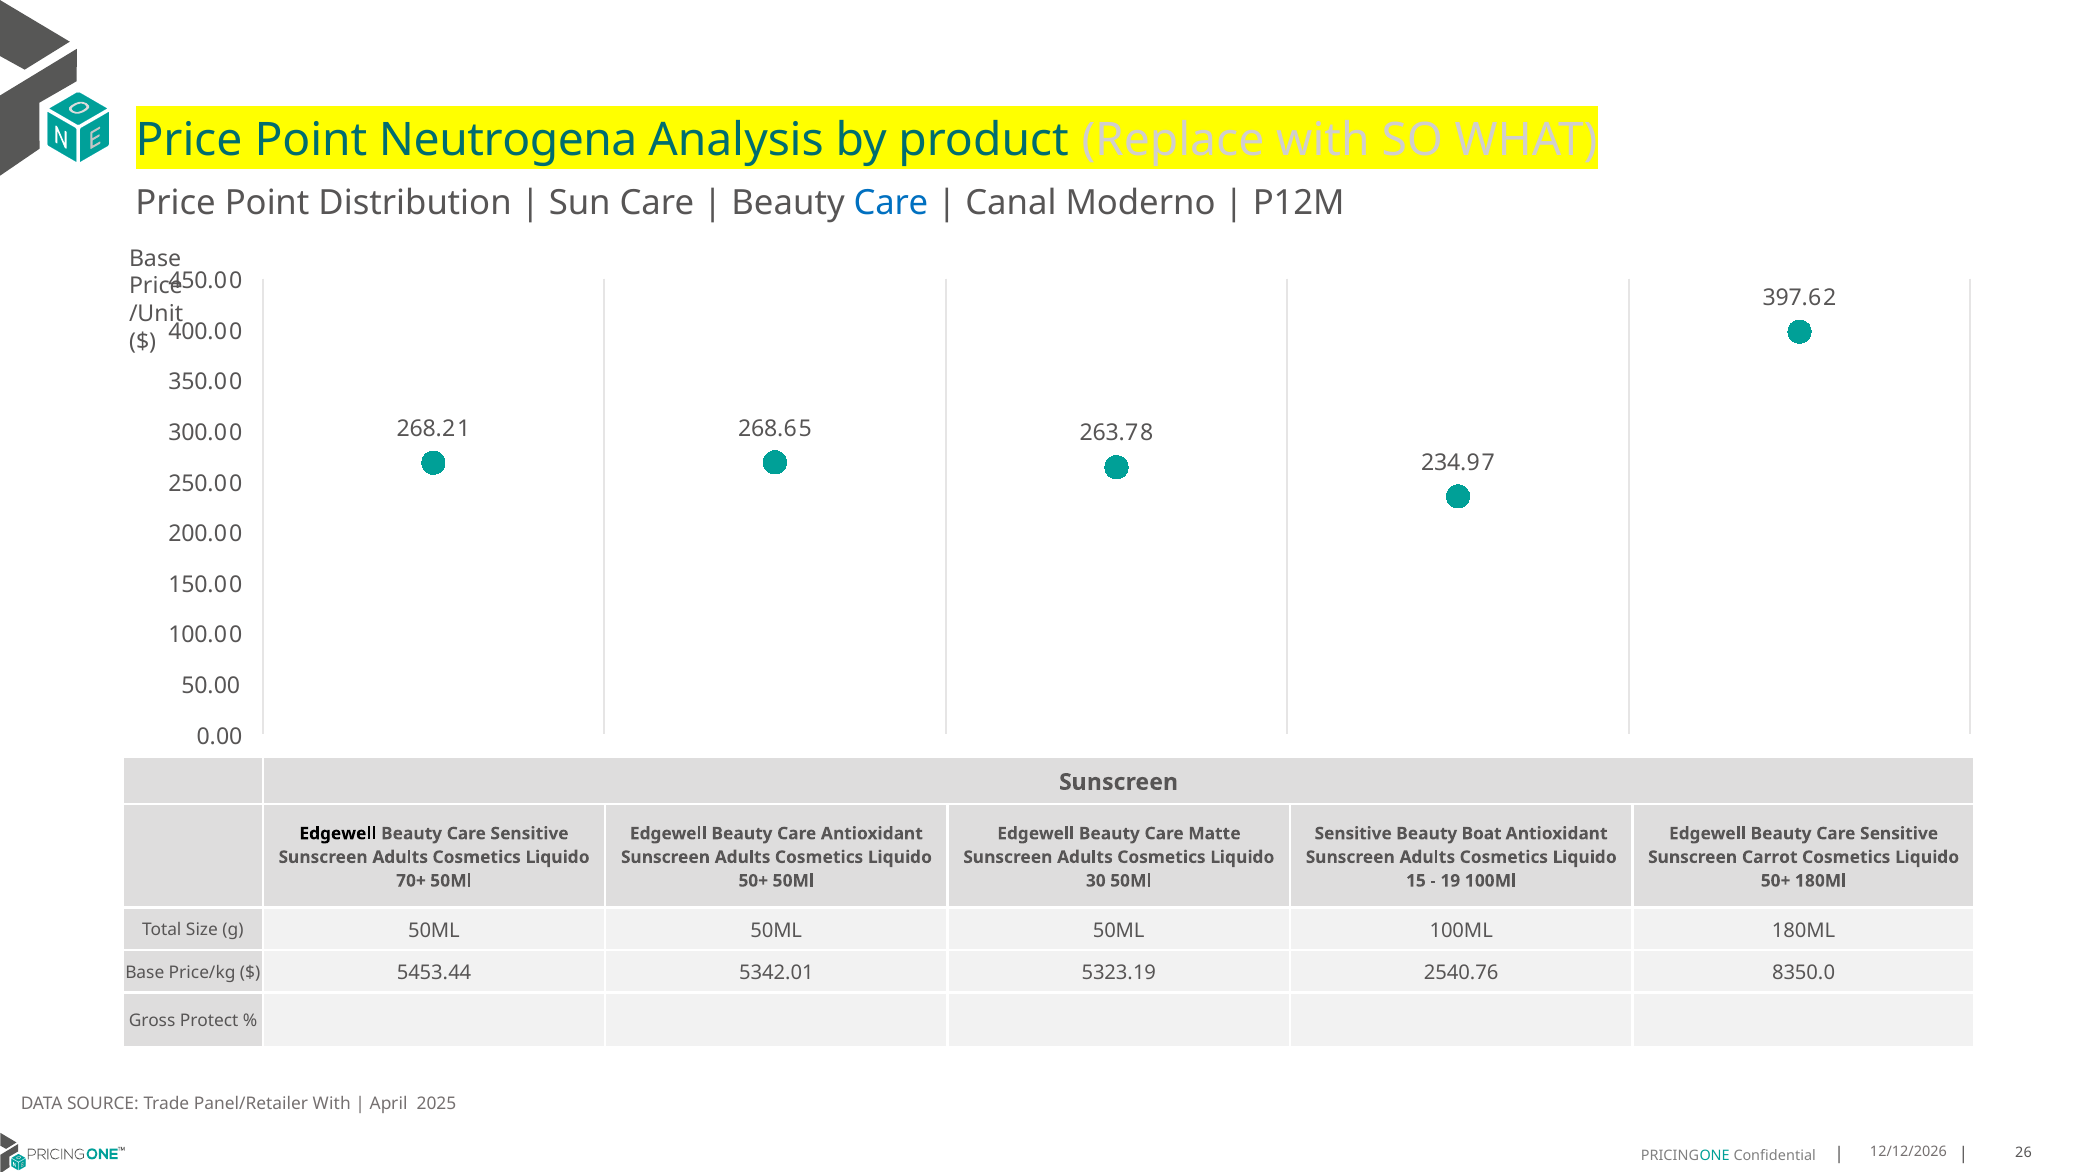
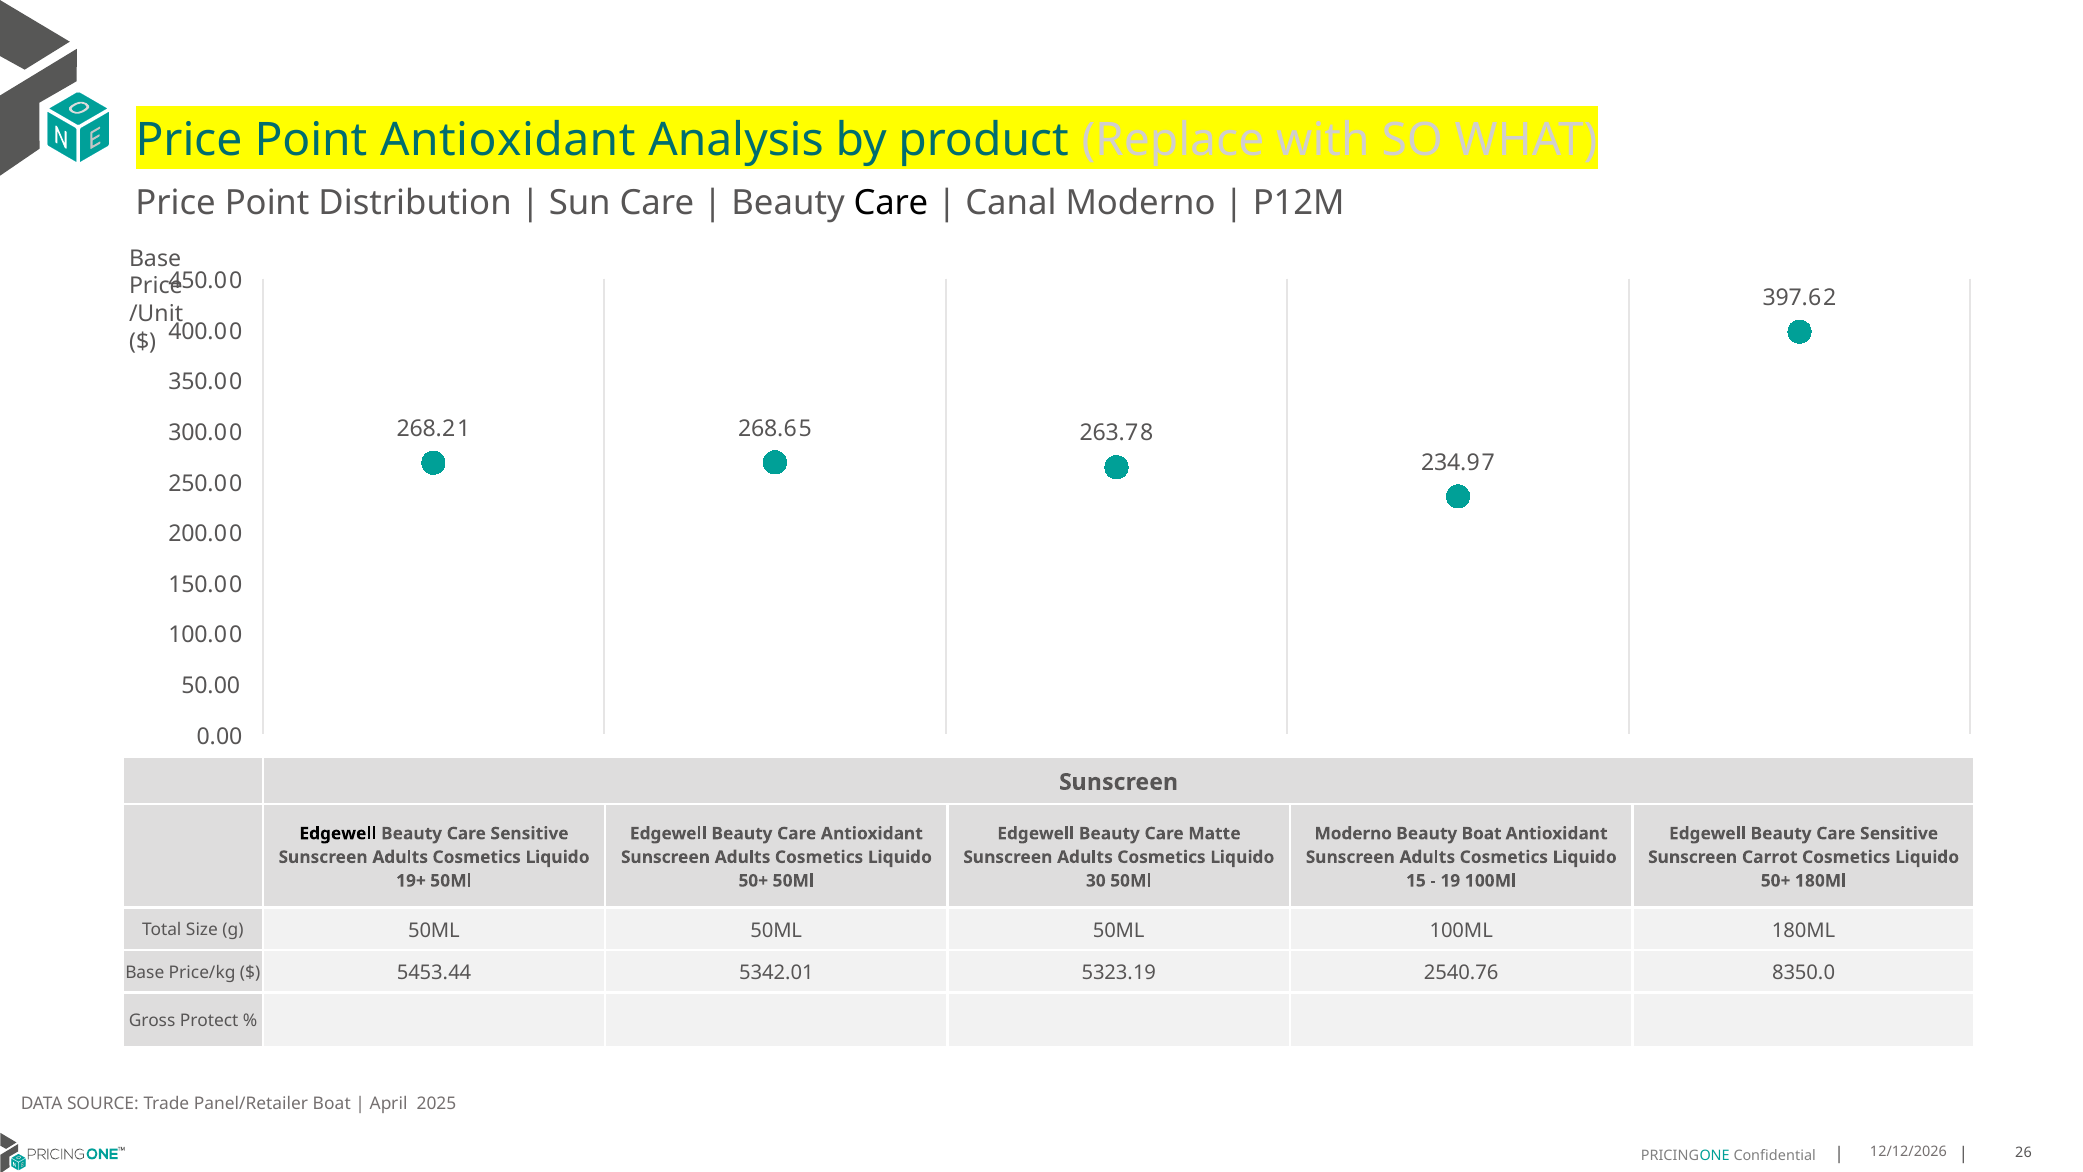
Point Neutrogena: Neutrogena -> Antioxidant (508, 140)
Care colour: blue -> black (891, 203)
Sensitive: Sensitive -> Moderno (1353, 833)
70+: 70+ -> 19+ (411, 881)
Panel/Retailer With: With -> Boat (332, 1104)
